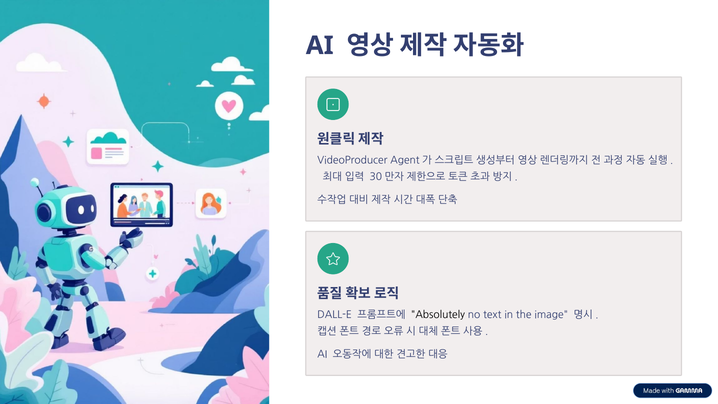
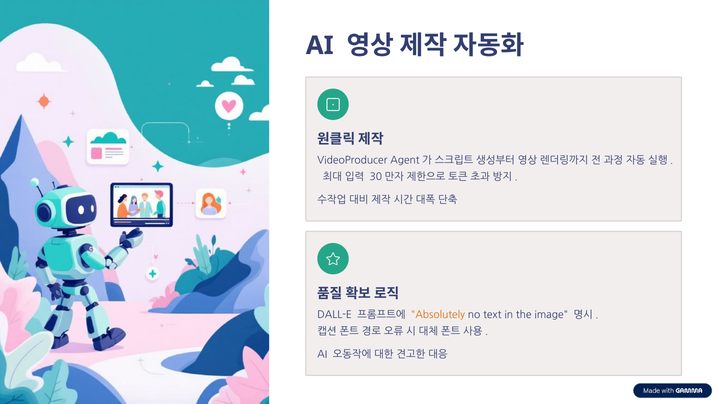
Absolutely colour: black -> orange (438, 315)
